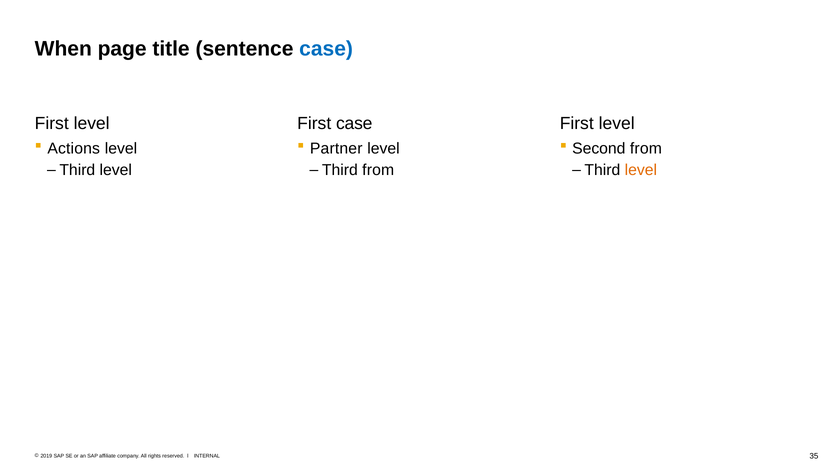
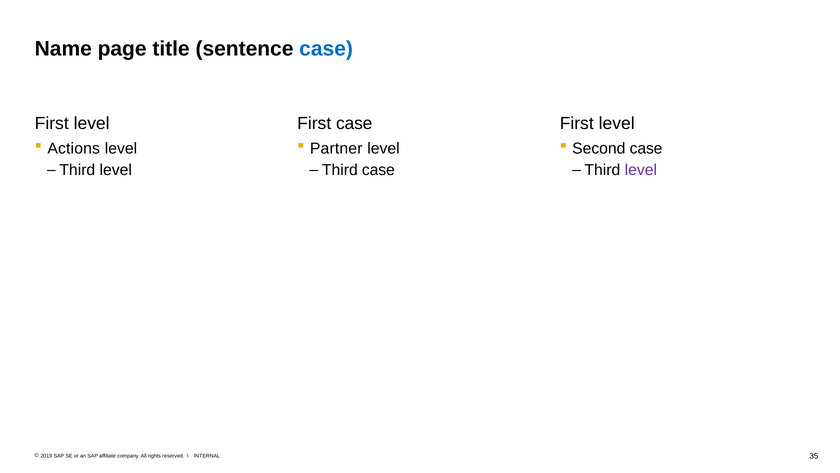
When: When -> Name (63, 49)
Second from: from -> case (646, 148)
Third from: from -> case (378, 170)
level colour: orange -> purple (641, 170)
